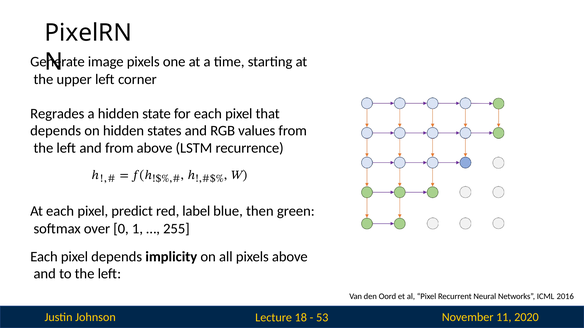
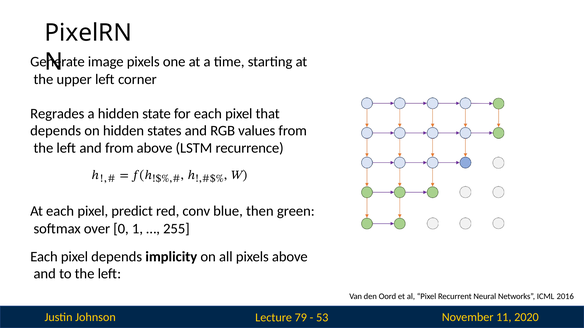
label: label -> conv (196, 211)
18: 18 -> 79 (301, 318)
